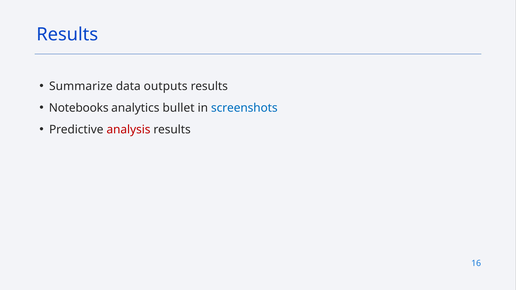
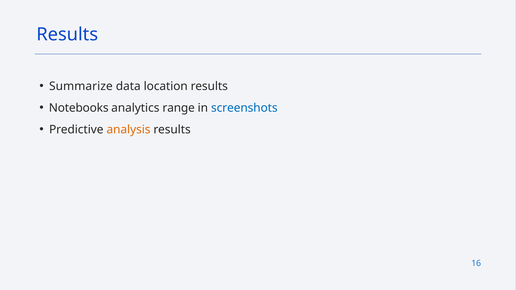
outputs: outputs -> location (166, 86)
bullet: bullet -> range (179, 108)
analysis colour: red -> orange (128, 130)
